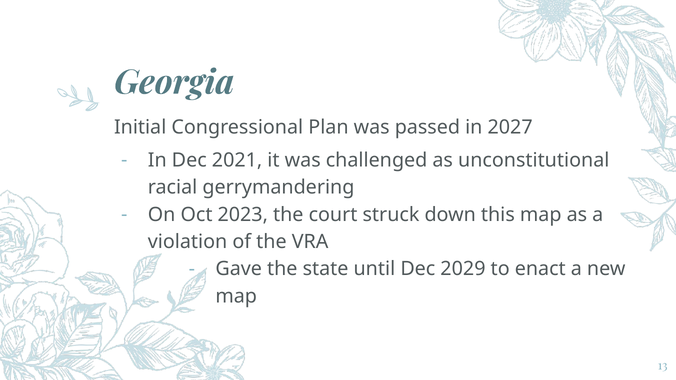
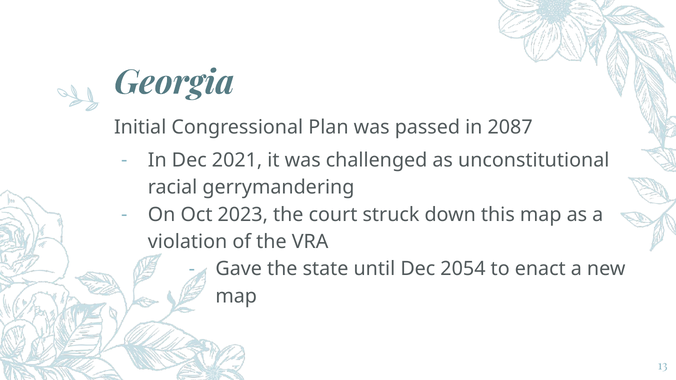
2027: 2027 -> 2087 (510, 128)
2029: 2029 -> 2054 (463, 269)
